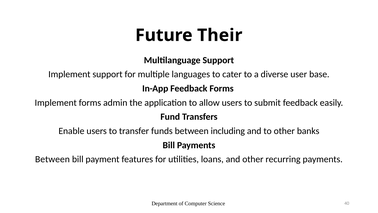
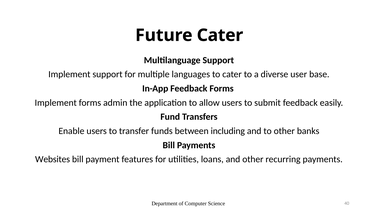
Future Their: Their -> Cater (220, 35)
Between: Between -> Websites (53, 159)
